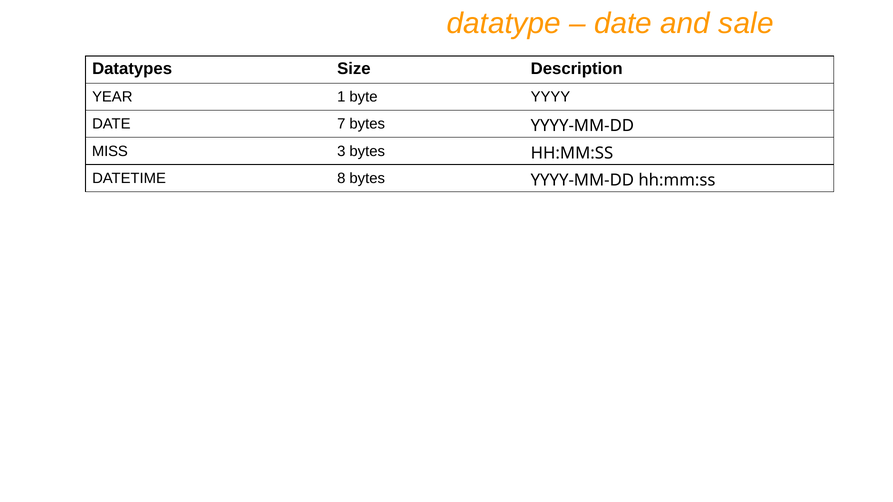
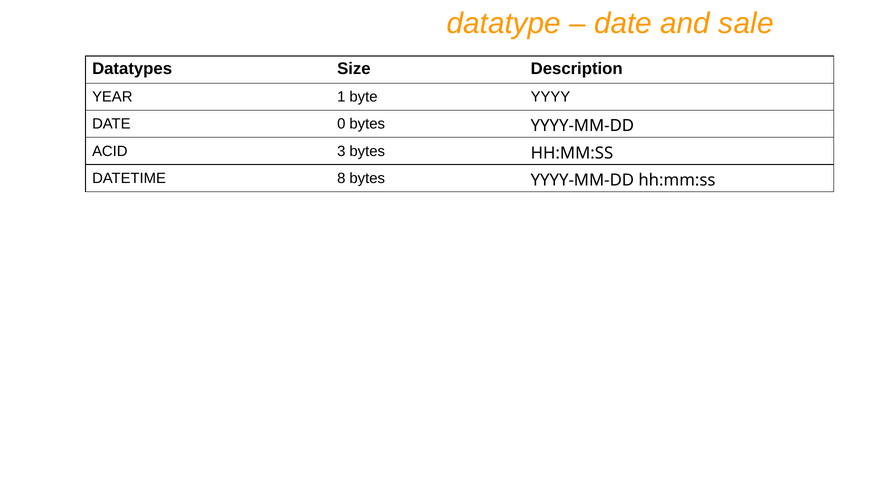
7: 7 -> 0 (341, 124)
MISS: MISS -> ACID (110, 151)
